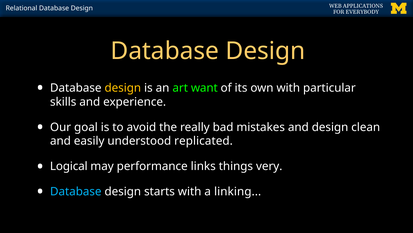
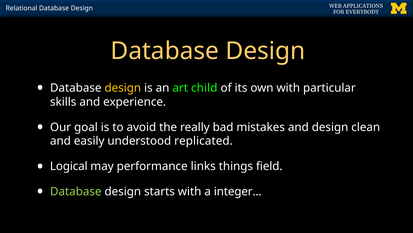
want: want -> child (204, 88)
very: very -> field (269, 166)
Database colour: light blue -> light green (76, 191)
linking: linking -> integer (238, 191)
